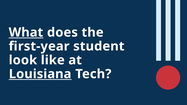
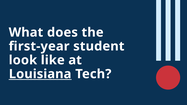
What underline: present -> none (26, 32)
